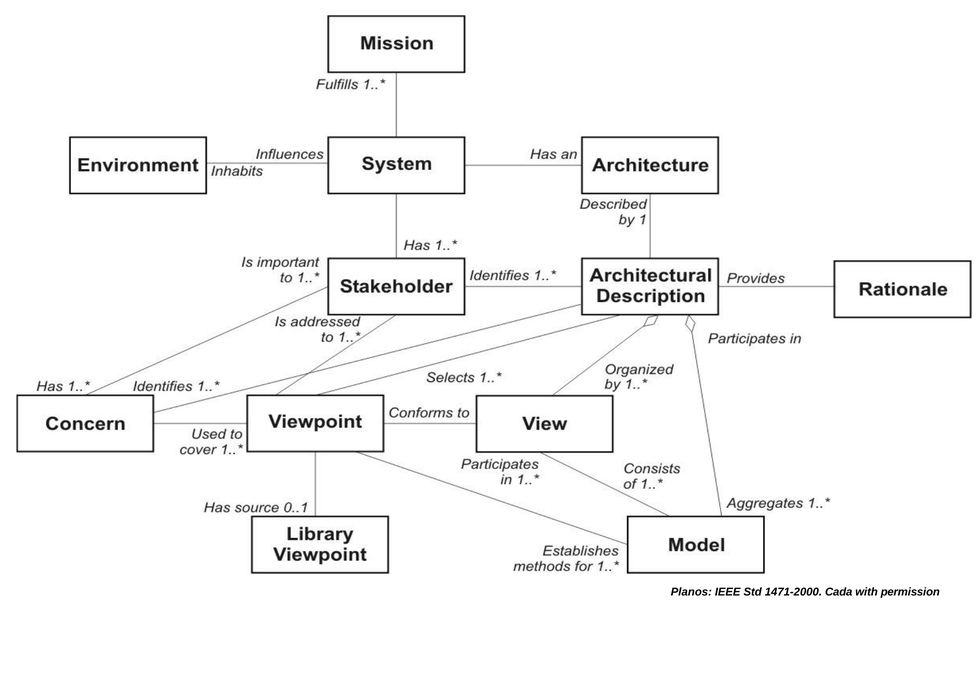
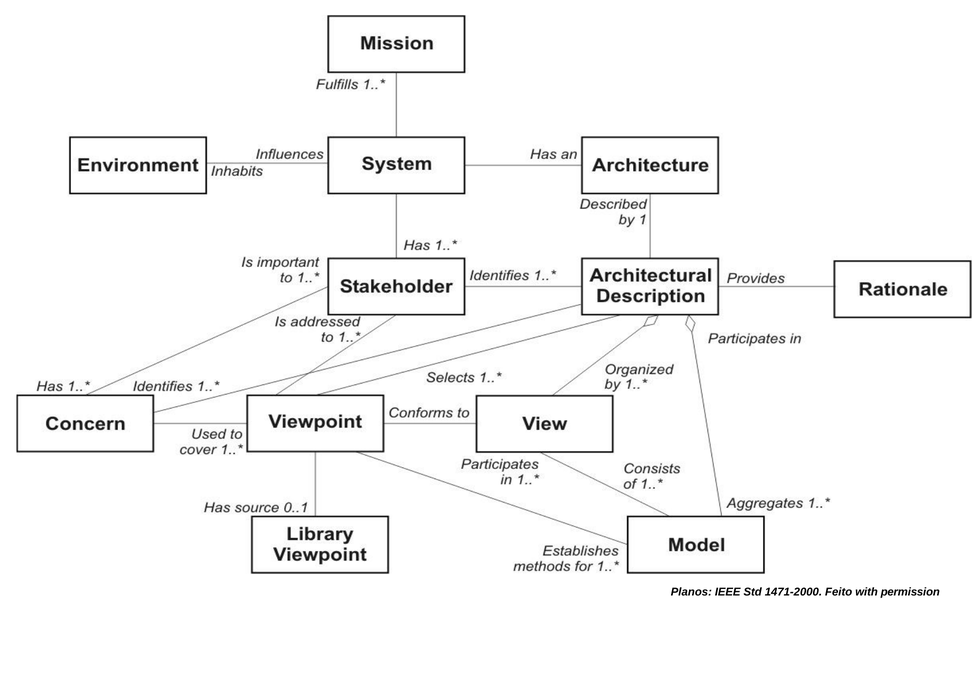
Cada: Cada -> Feito (839, 592)
